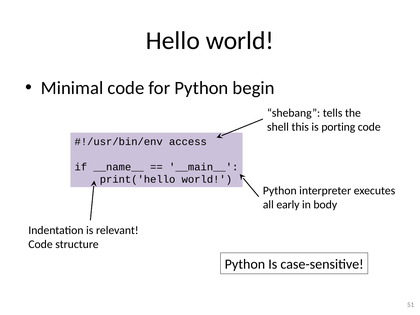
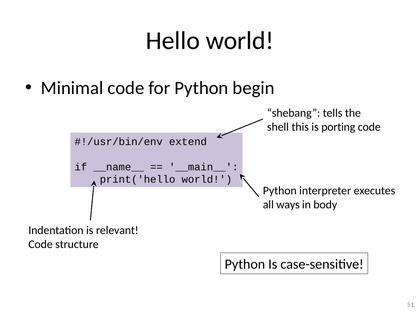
access: access -> extend (188, 142)
early: early -> ways (288, 205)
